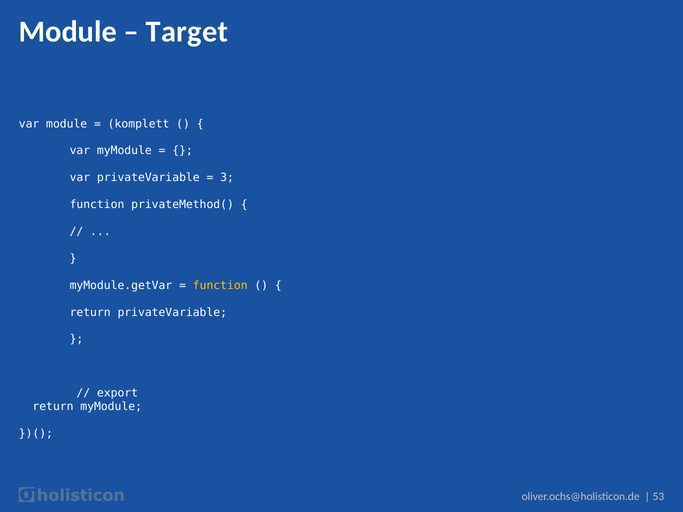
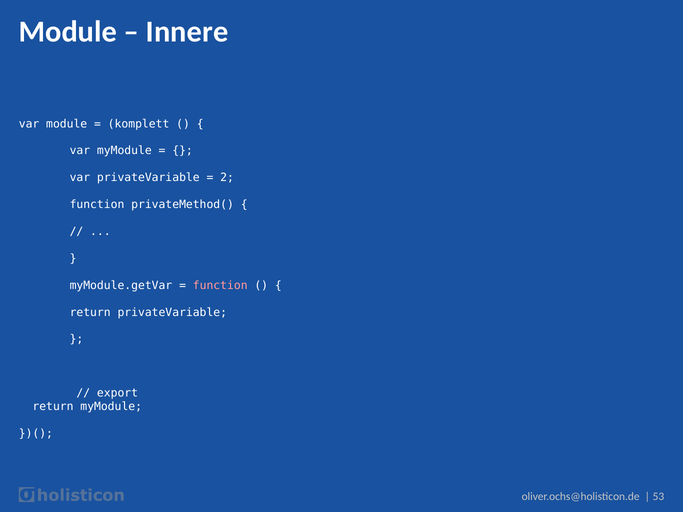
Target: Target -> Innere (187, 32)
3: 3 -> 2 (227, 178)
function colour: yellow -> pink (220, 285)
